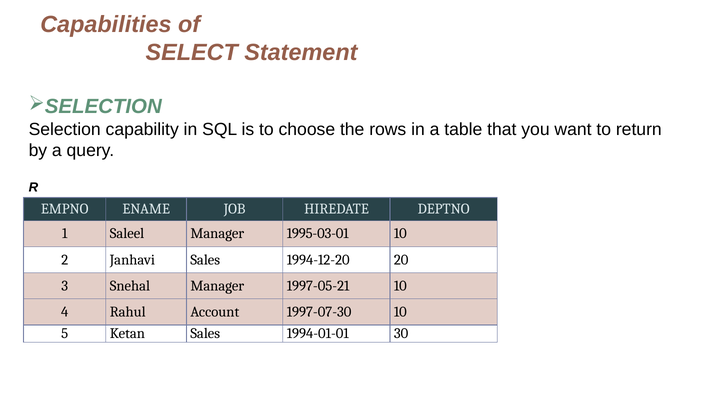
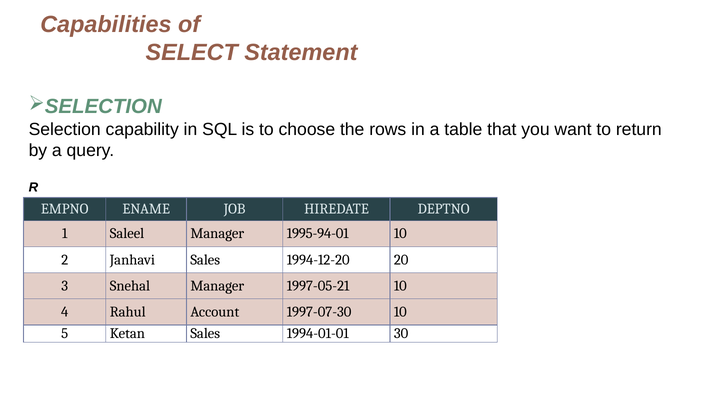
1995-03-01: 1995-03-01 -> 1995-94-01 (318, 234)
